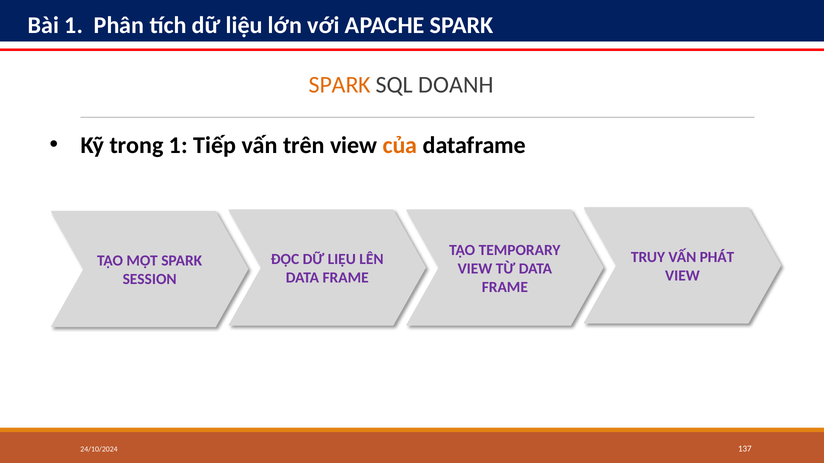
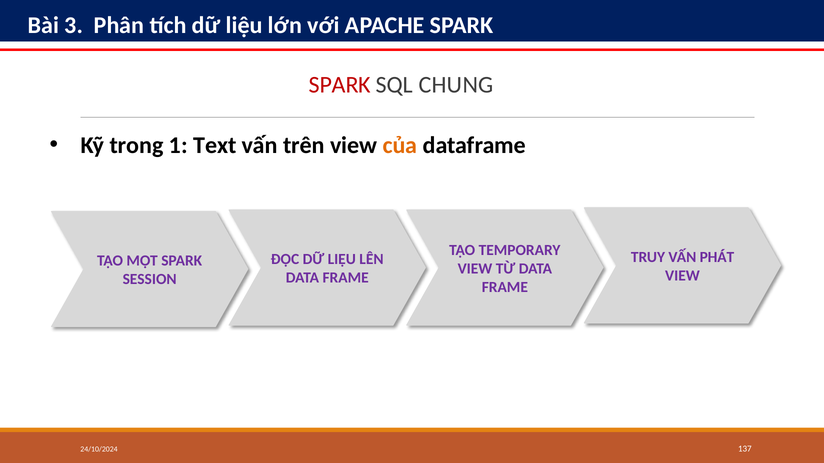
Bài 1: 1 -> 3 (74, 26)
SPARK colour: orange -> red (340, 85)
DOANH: DOANH -> CHUNG (456, 85)
Tiếp: Tiếp -> Text (215, 145)
